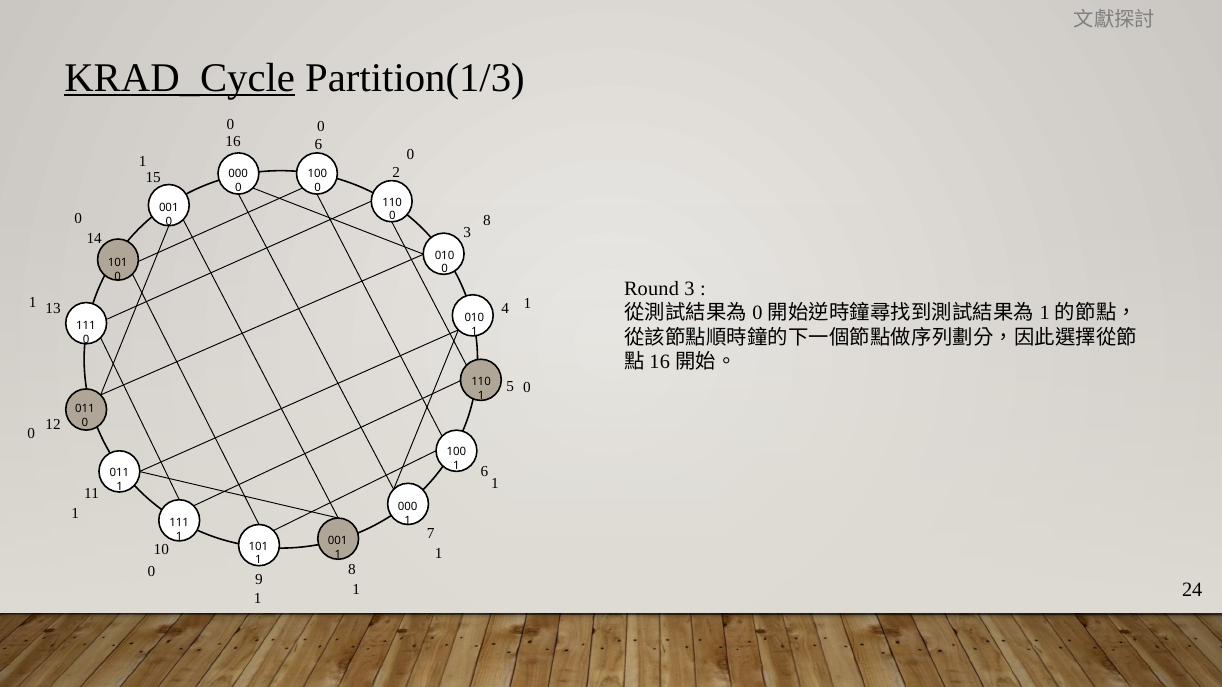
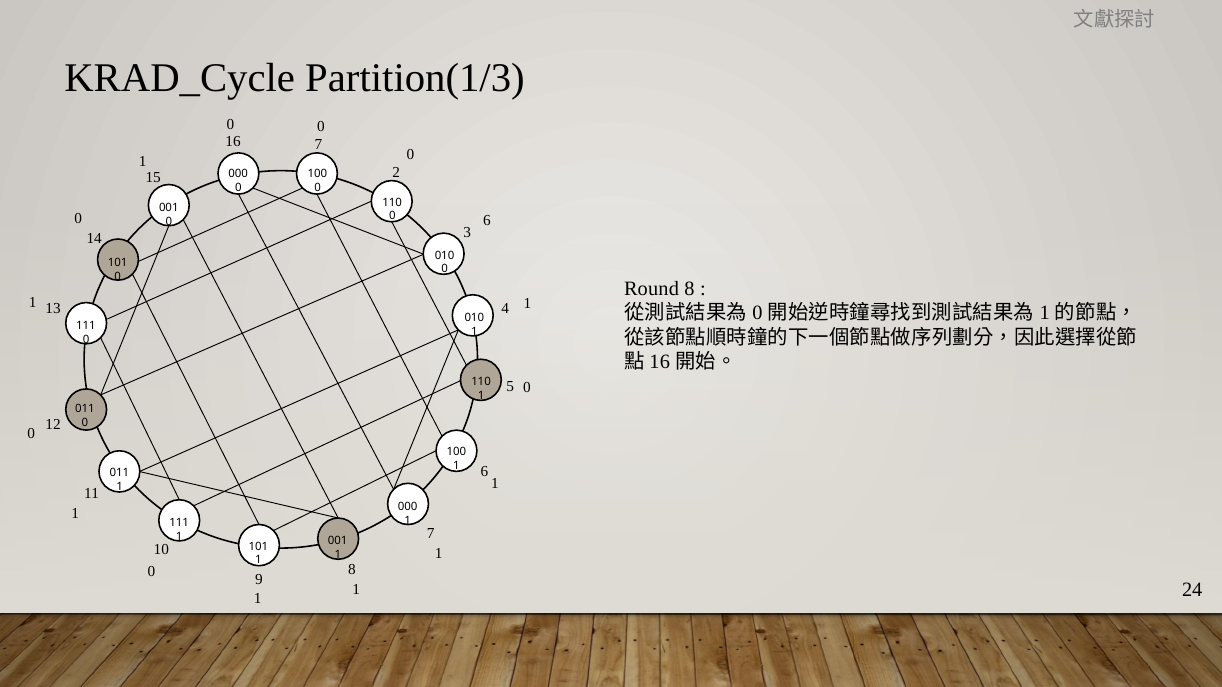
KRAD_Cycle underline: present -> none (180, 78)
16 6: 6 -> 7 (318, 145)
0 8: 8 -> 6 (487, 221)
Round 3: 3 -> 8 (690, 289)
